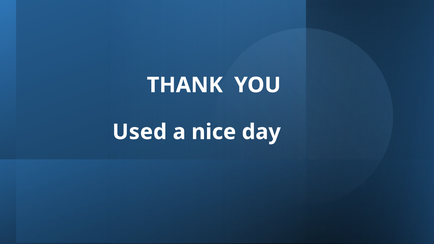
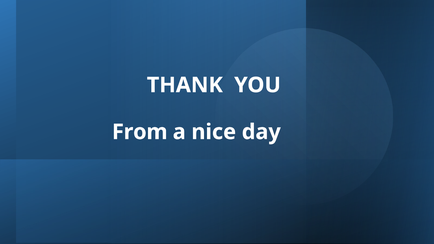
Used: Used -> From (140, 132)
